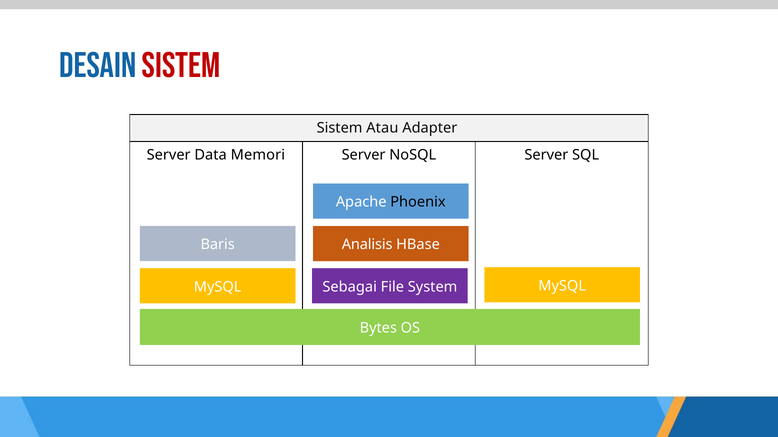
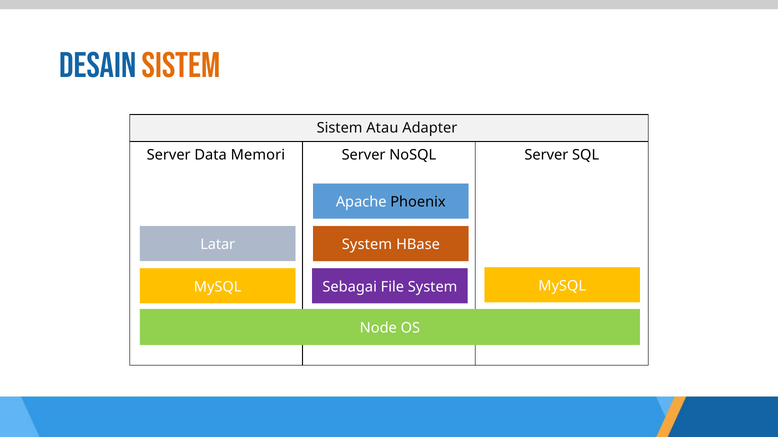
SISTEM colour: red -> orange (181, 65)
Baris: Baris -> Latar (218, 245)
Analisis: Analisis -> System (367, 245)
Bytes: Bytes -> Node (378, 328)
